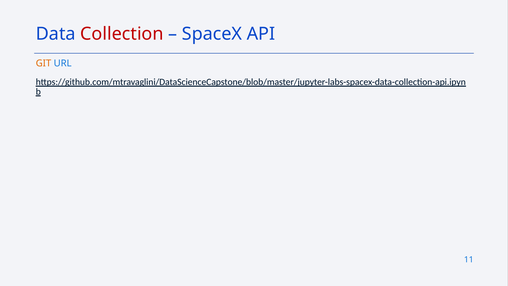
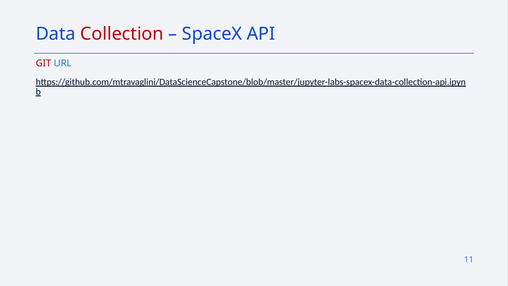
GIT colour: orange -> red (44, 63)
